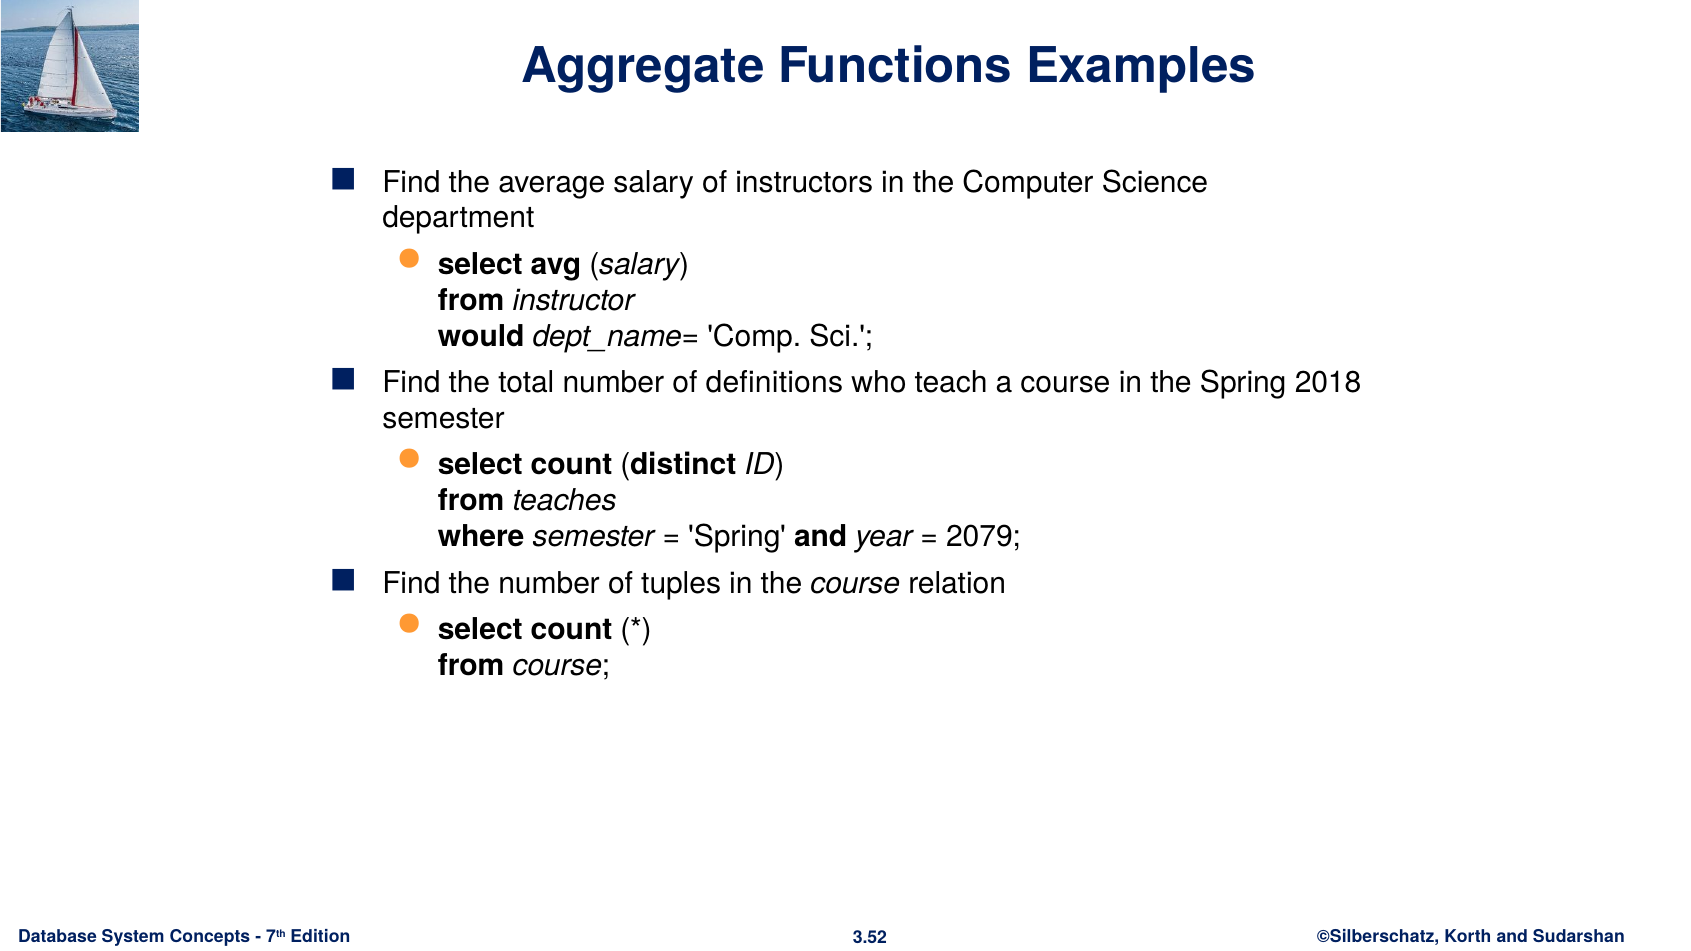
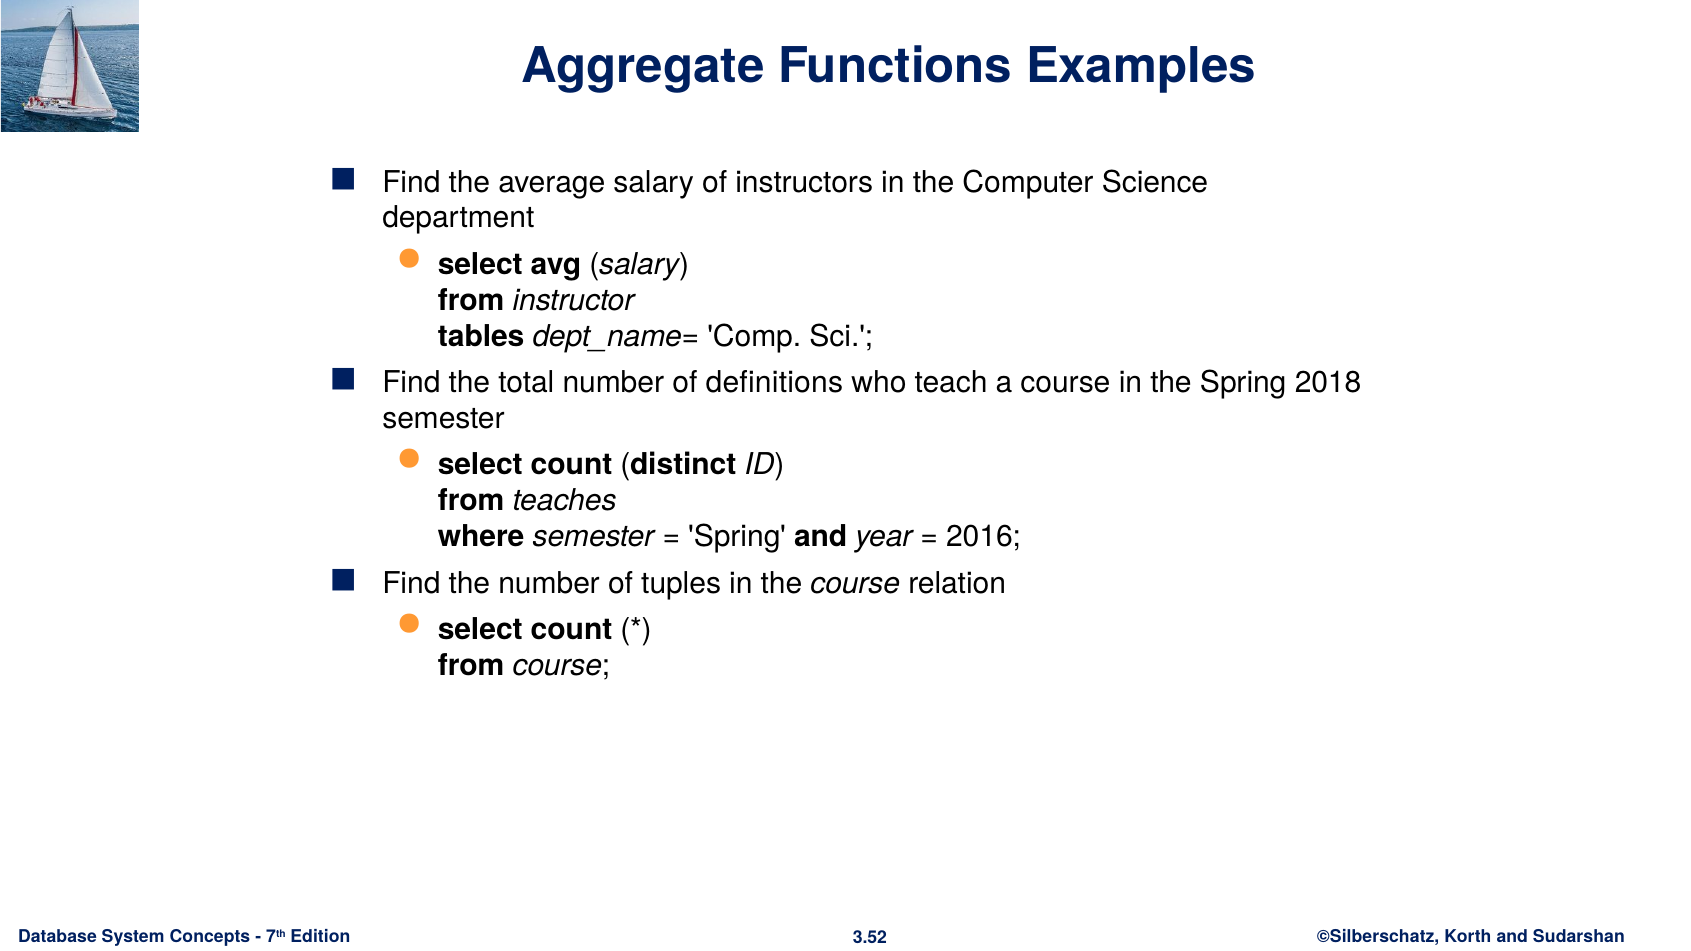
would: would -> tables (481, 336)
2079: 2079 -> 2016 (984, 537)
